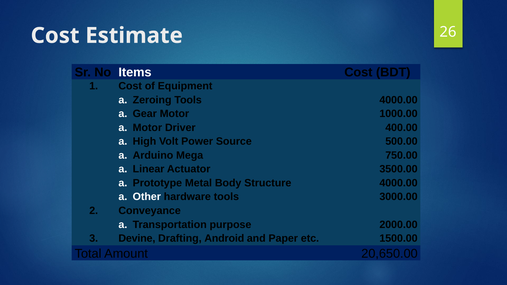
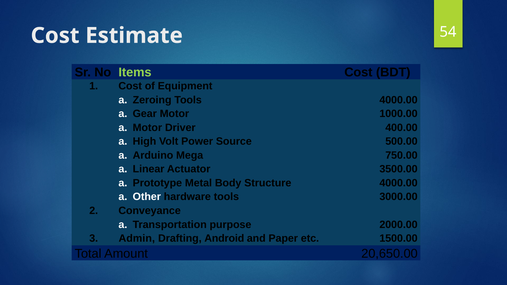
26: 26 -> 54 (448, 32)
Items colour: white -> light green (135, 72)
Devine: Devine -> Admin (137, 239)
